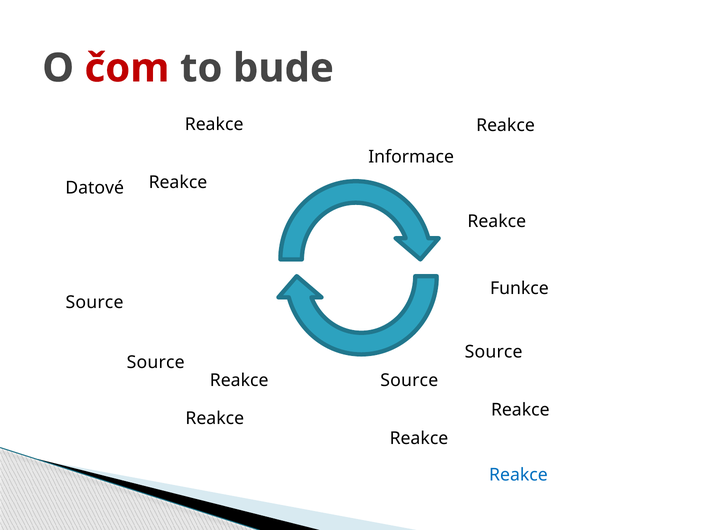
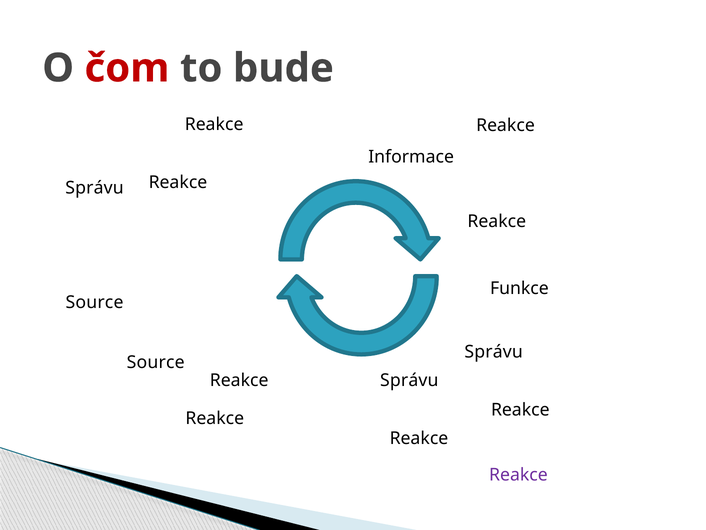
Datové: Datové -> Správu (95, 188)
Source: Source -> Správu (494, 352)
Source: Source -> Správu (409, 380)
Reakce colour: blue -> purple (518, 475)
